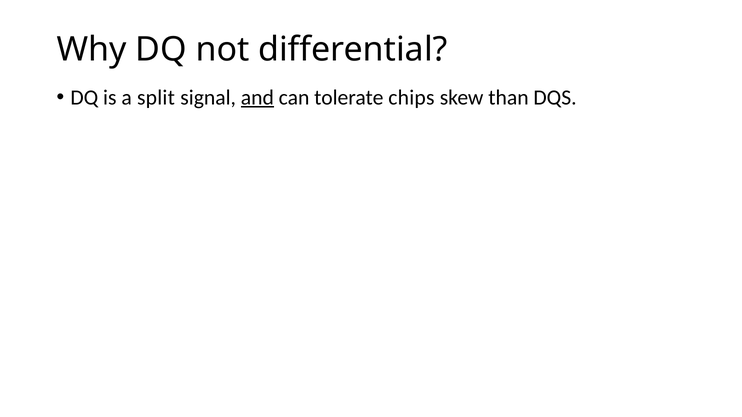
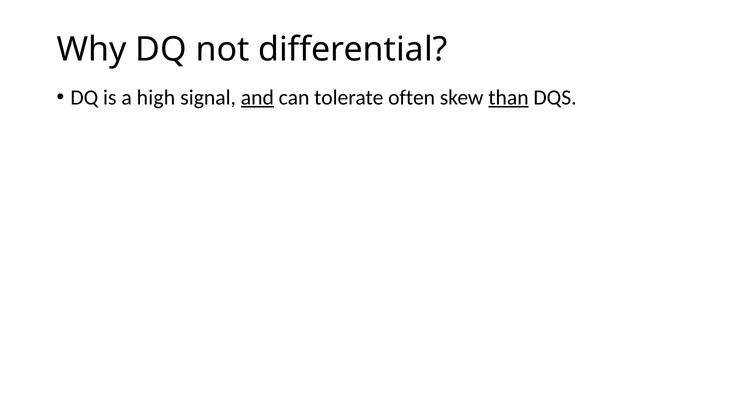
split: split -> high (156, 97)
chips: chips -> often (412, 97)
than underline: none -> present (509, 97)
